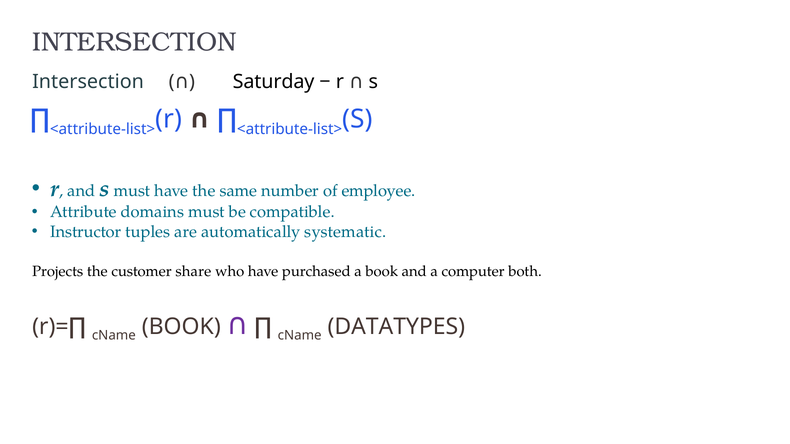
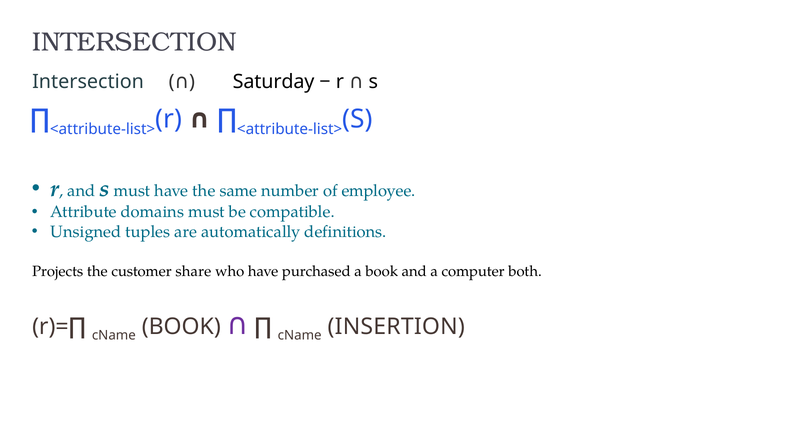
Instructor: Instructor -> Unsigned (86, 232)
systematic: systematic -> definitions (345, 232)
DATATYPES: DATATYPES -> INSERTION (396, 327)
